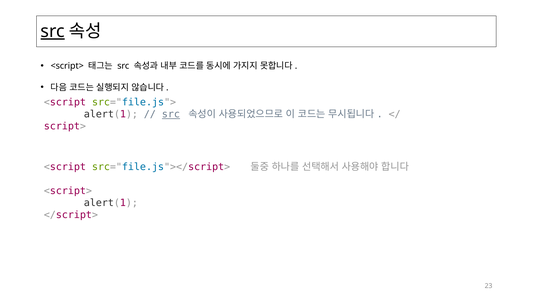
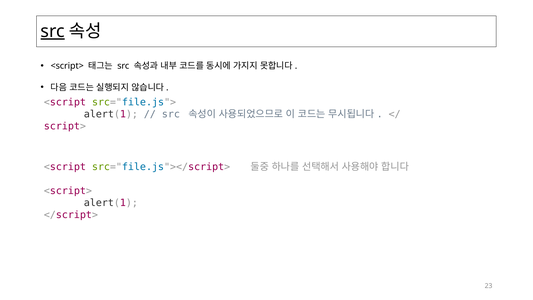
src underline: present -> none (171, 114)
